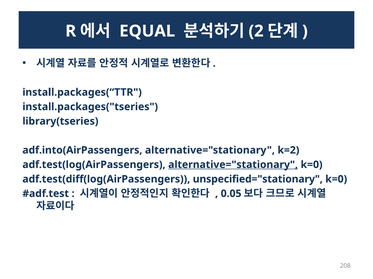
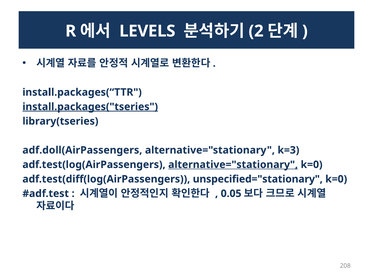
EQUAL: EQUAL -> LEVELS (147, 31)
install.packages("tseries underline: none -> present (90, 107)
adf.into(AirPassengers: adf.into(AirPassengers -> adf.doll(AirPassengers (82, 151)
k=2: k=2 -> k=3 (288, 151)
